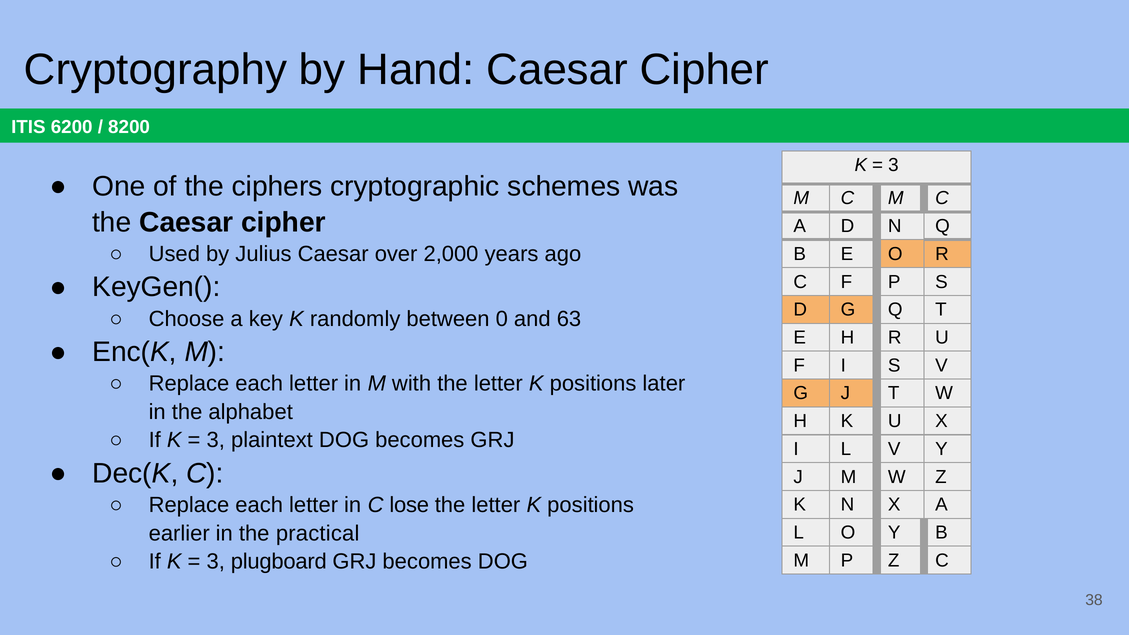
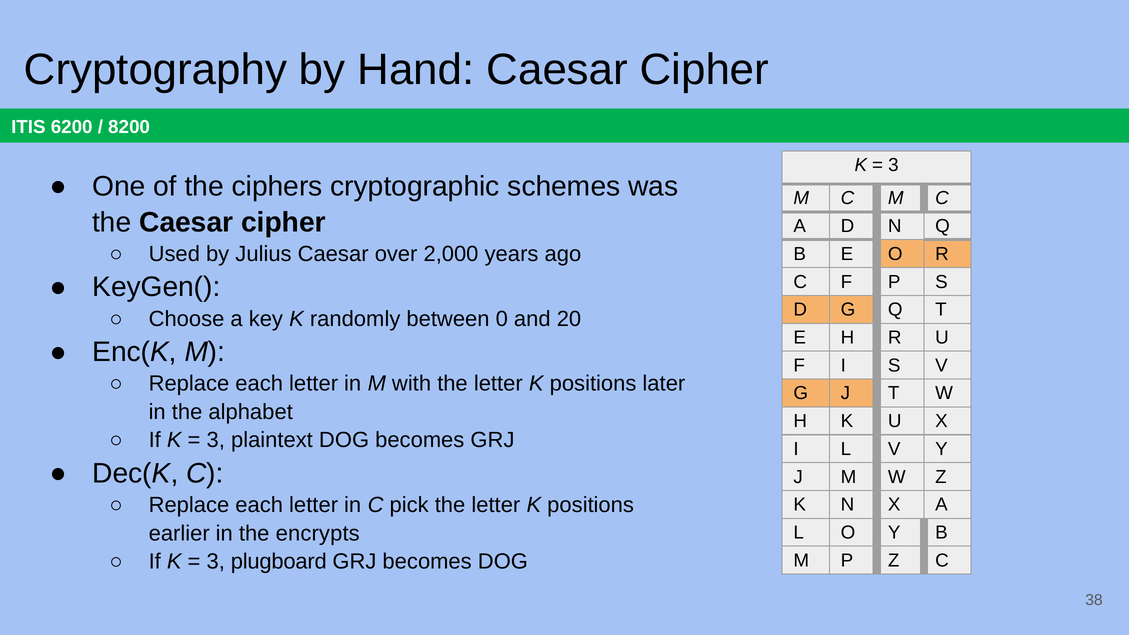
63: 63 -> 20 (569, 319)
lose: lose -> pick (409, 505)
practical: practical -> encrypts (318, 533)
